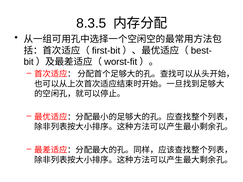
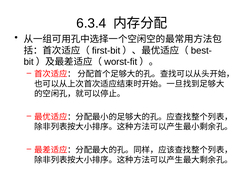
8.3.5: 8.3.5 -> 6.3.4 (91, 23)
